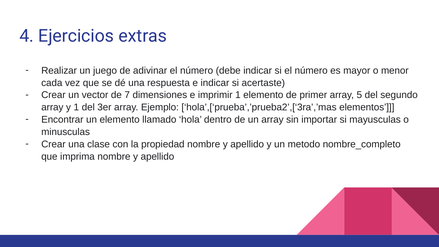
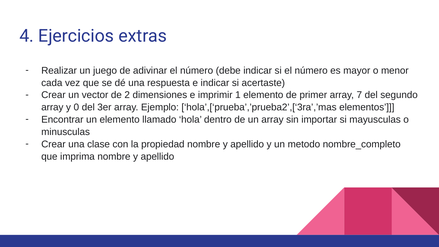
7: 7 -> 2 (127, 95)
5: 5 -> 7 (359, 95)
y 1: 1 -> 0 (76, 107)
